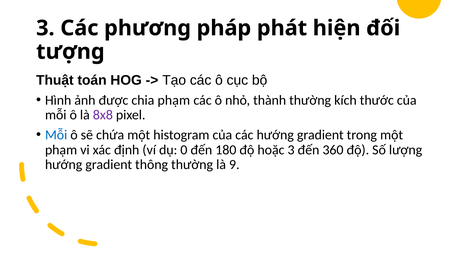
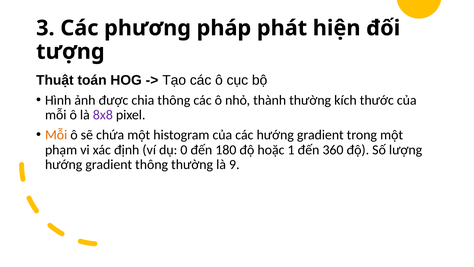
chia phạm: phạm -> thông (174, 100)
Mỗi colour: blue -> orange (56, 135)
hoặc 3: 3 -> 1 (291, 150)
